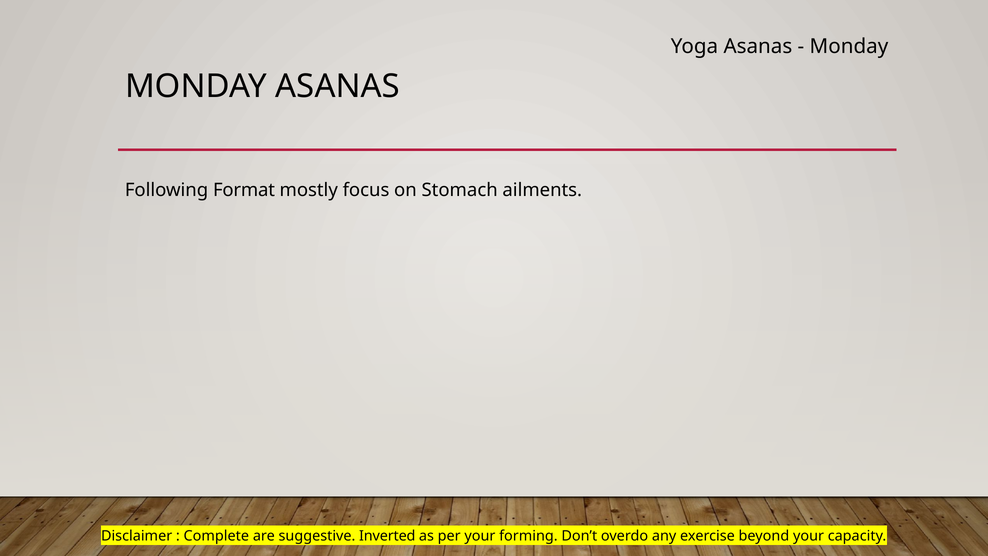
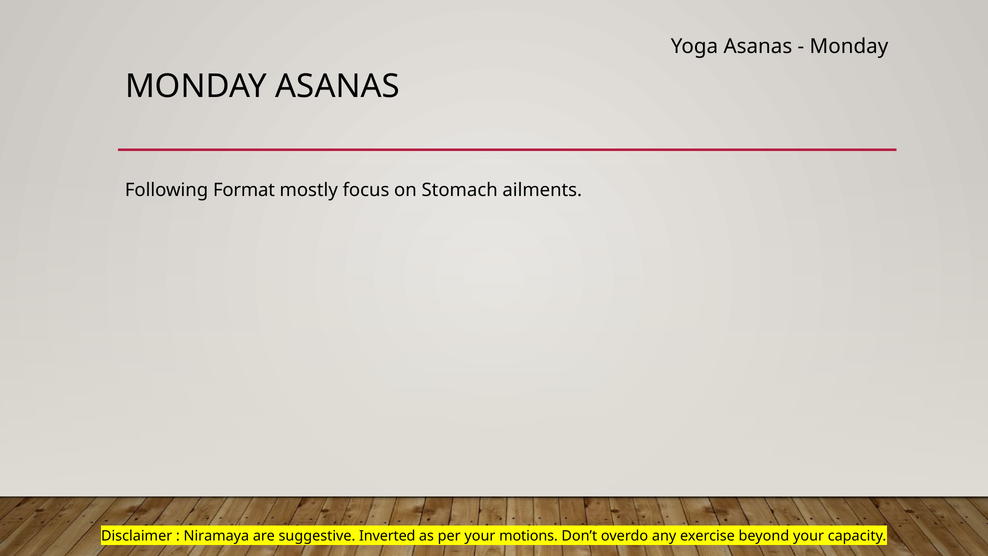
Complete: Complete -> Niramaya (216, 536)
forming: forming -> motions (528, 536)
